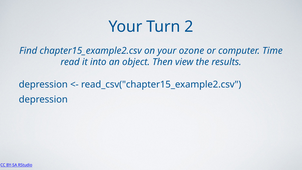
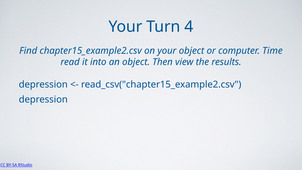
2: 2 -> 4 (189, 27)
your ozone: ozone -> object (192, 51)
